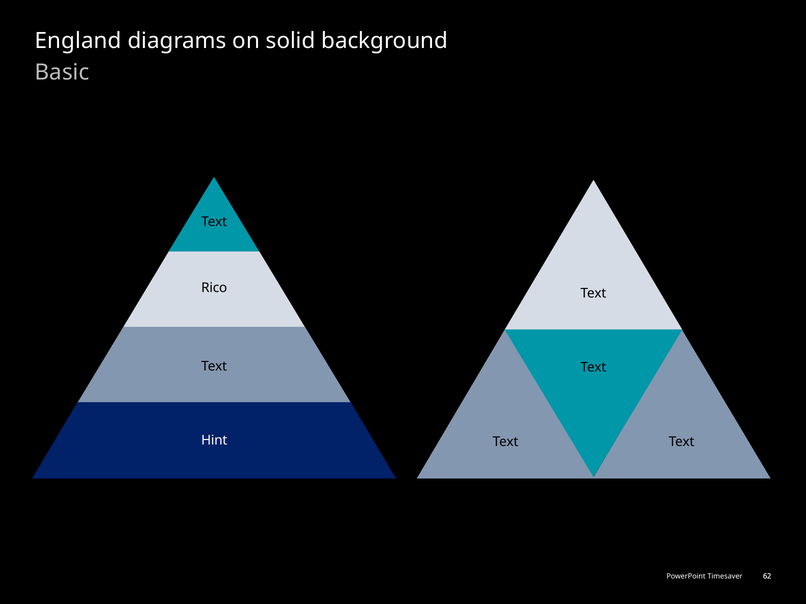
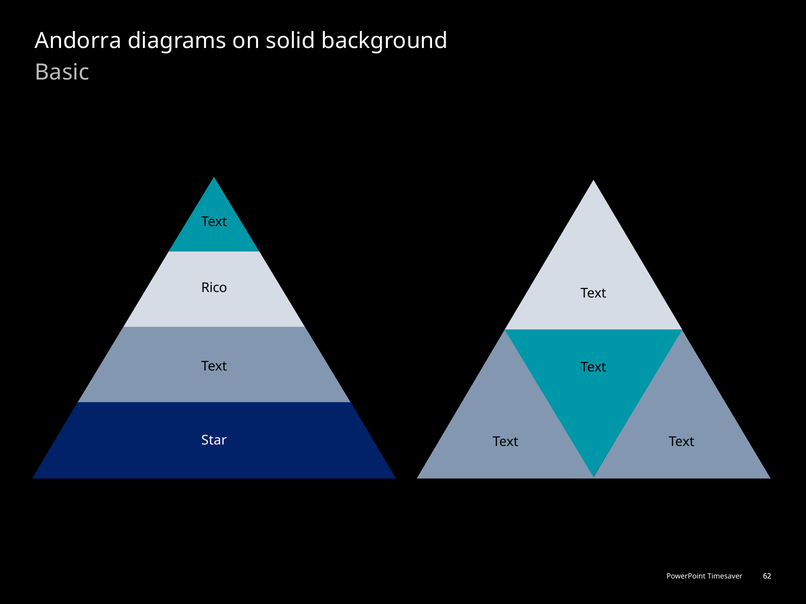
England: England -> Andorra (78, 41)
Hint: Hint -> Star (214, 441)
